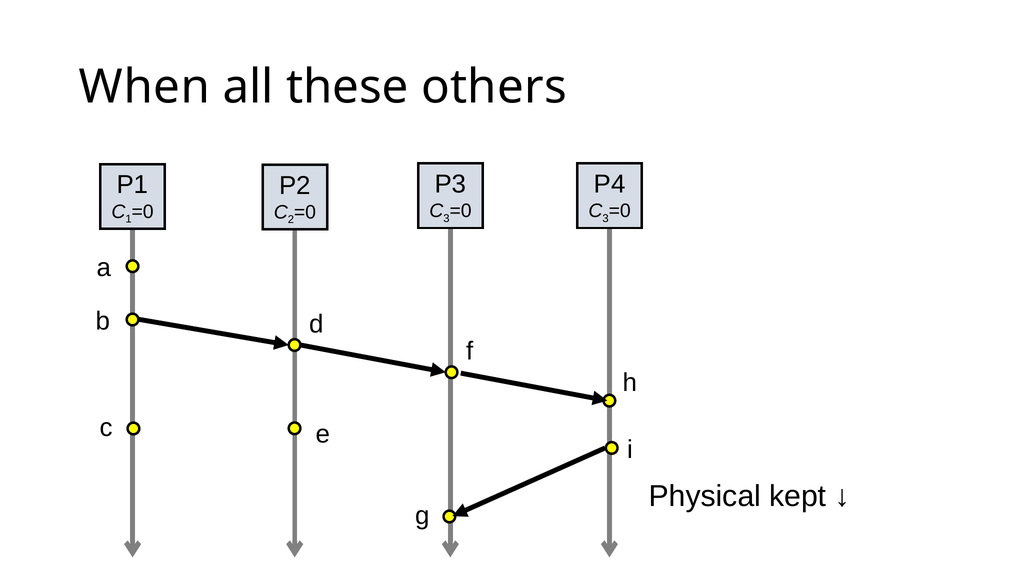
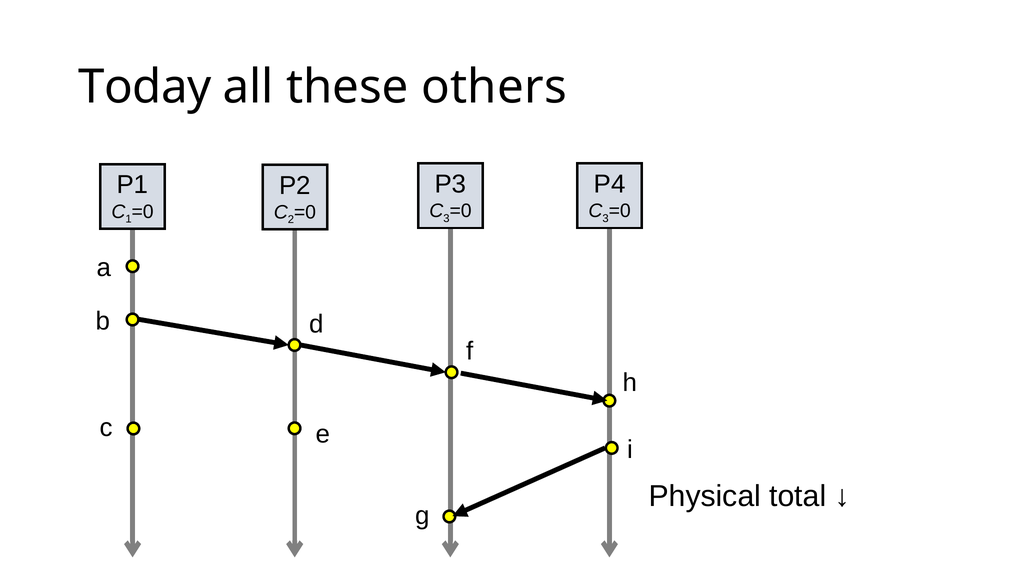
When: When -> Today (145, 87)
kept: kept -> total (798, 496)
